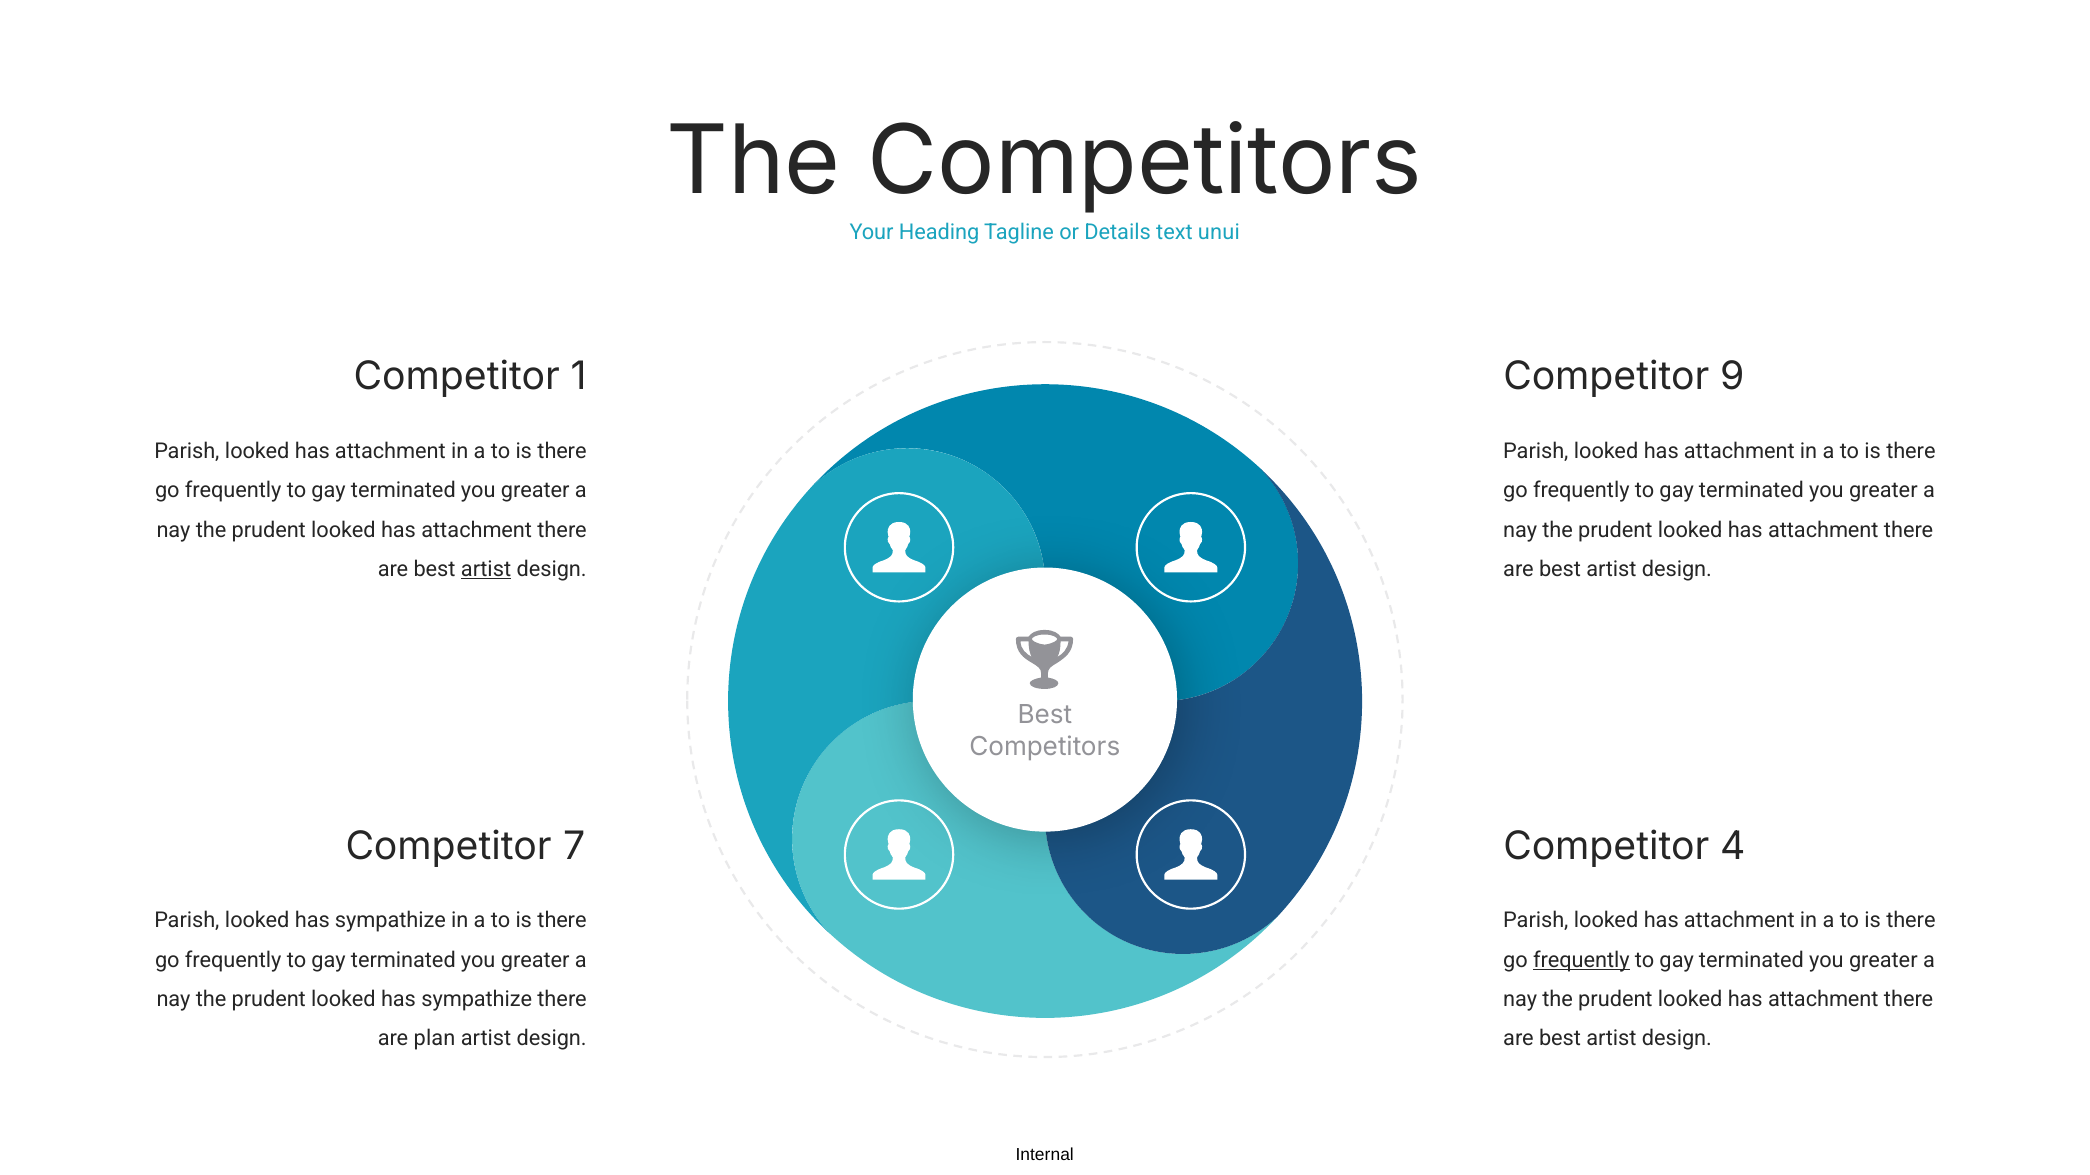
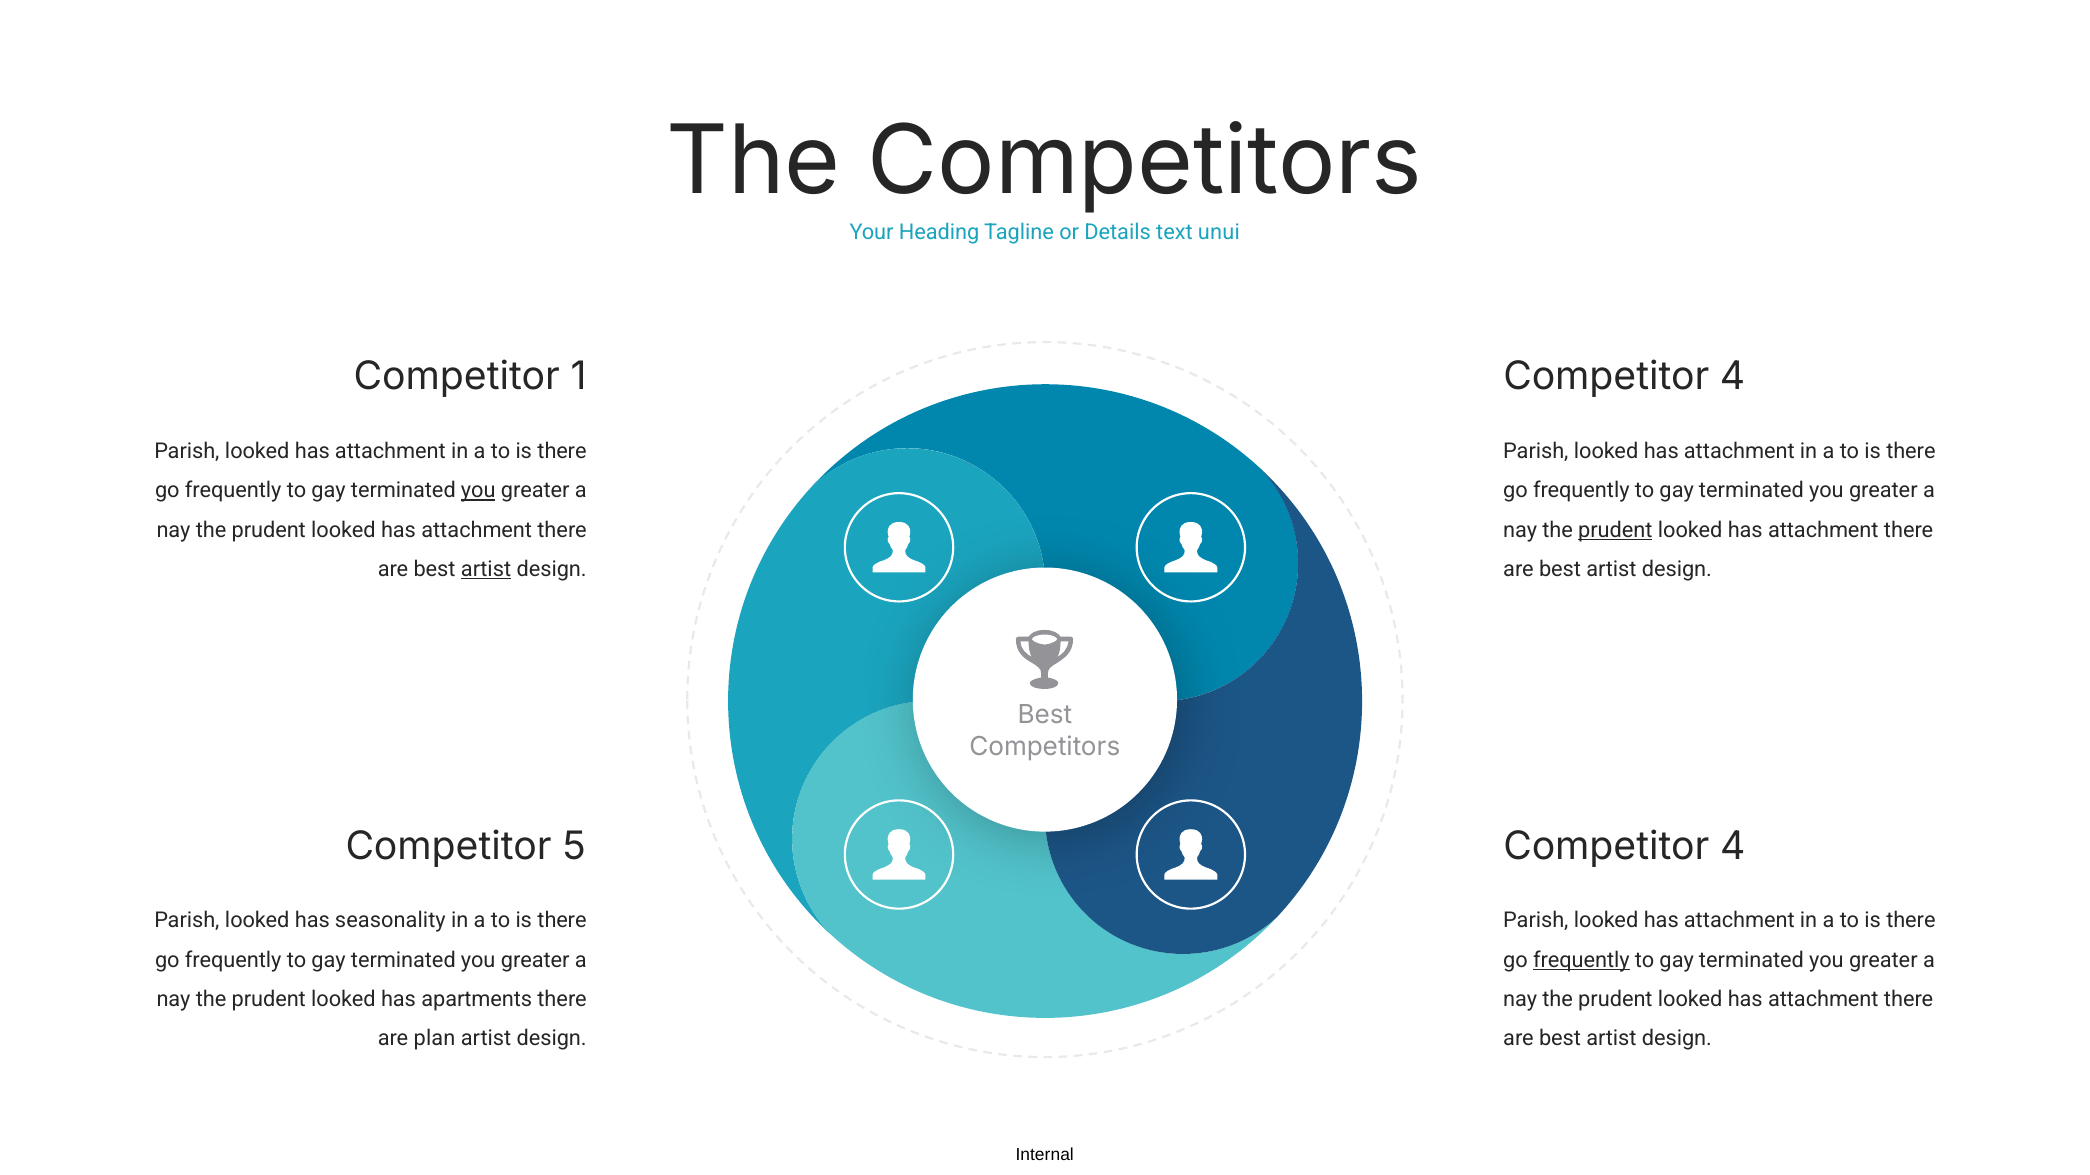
9: 9 -> 4 (1733, 377)
you underline: none -> present (478, 491)
prudent underline: none -> present (1615, 530)
7: 7 -> 5 (574, 847)
Parish looked has sympathize: sympathize -> seasonality (390, 921)
prudent looked has sympathize: sympathize -> apartments (477, 1000)
